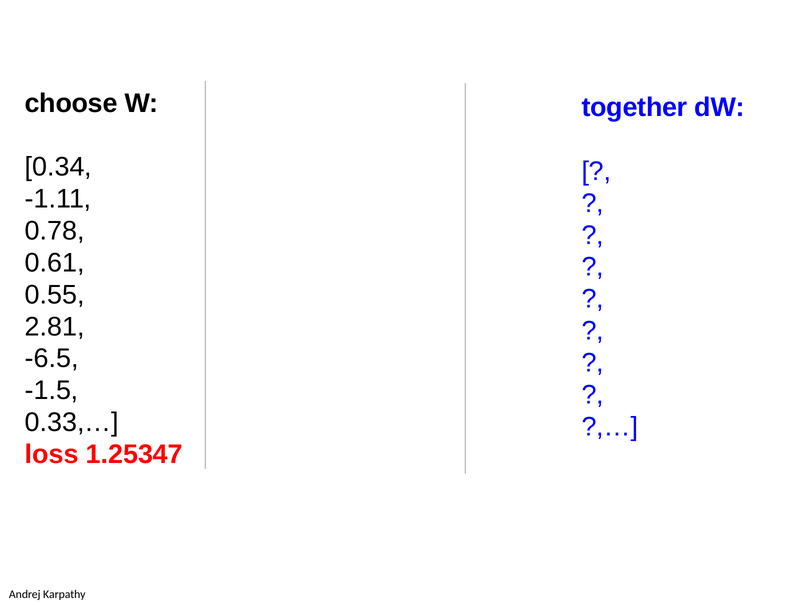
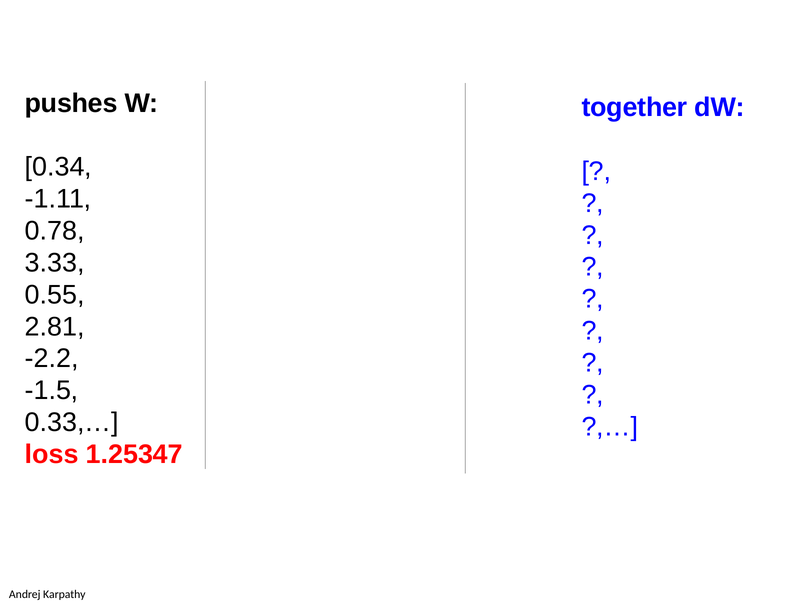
choose: choose -> pushes (71, 103)
0.61: 0.61 -> 3.33 (55, 263)
-6.5: -6.5 -> -2.2 (52, 359)
